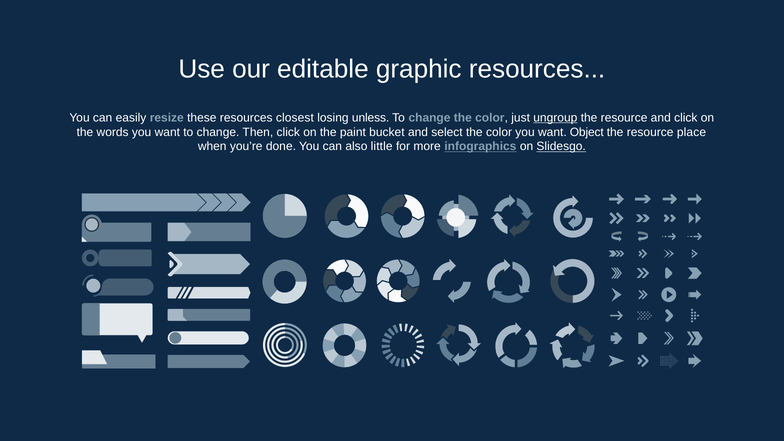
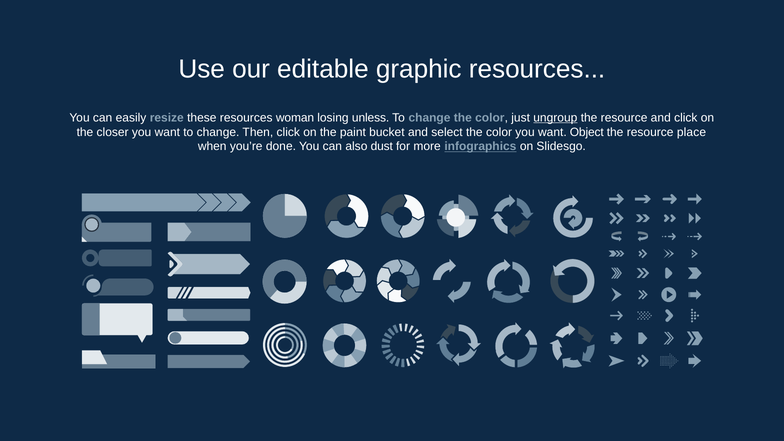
closest: closest -> woman (295, 118)
words: words -> closer (113, 132)
little: little -> dust (382, 146)
Slidesgo underline: present -> none (561, 146)
